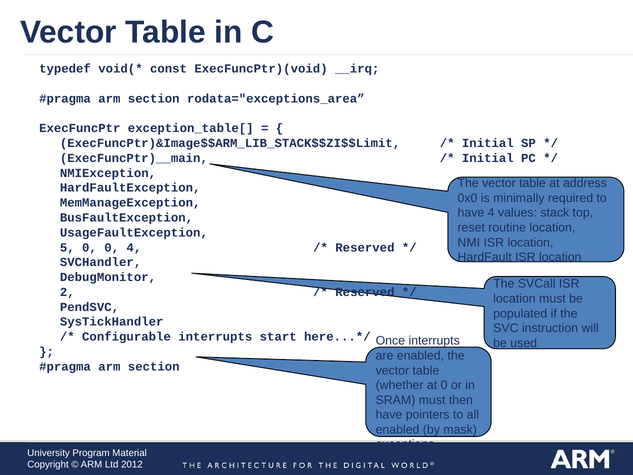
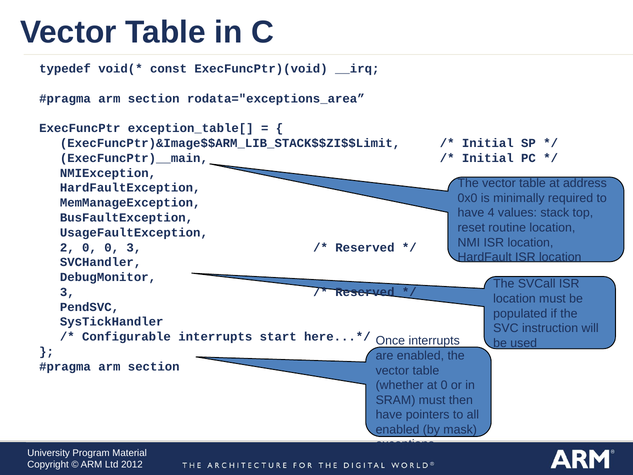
5: 5 -> 2 (67, 247)
0 4: 4 -> 3 (134, 247)
2: 2 -> 3 (67, 292)
